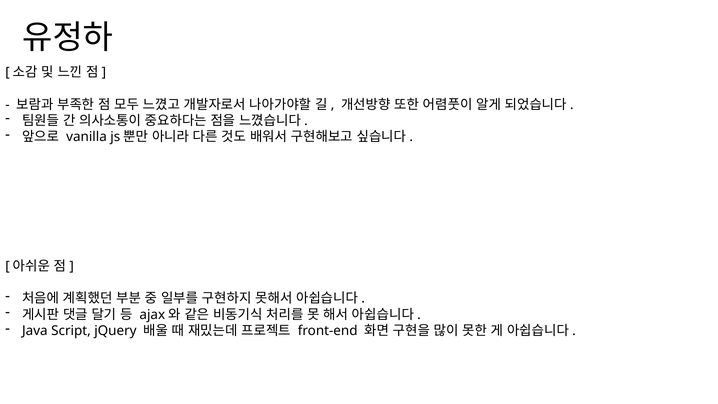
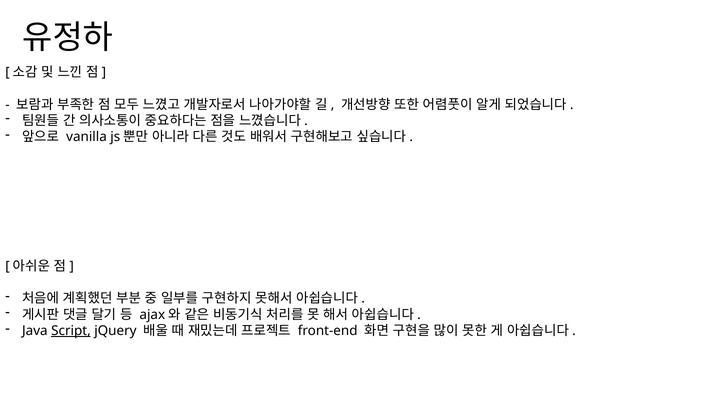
Script underline: none -> present (71, 331)
